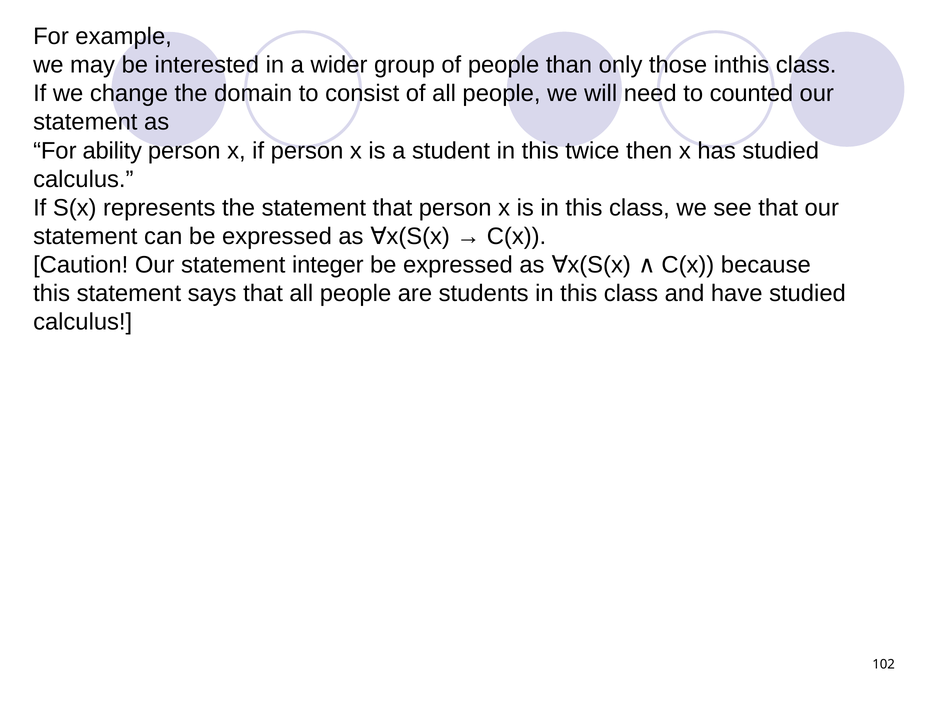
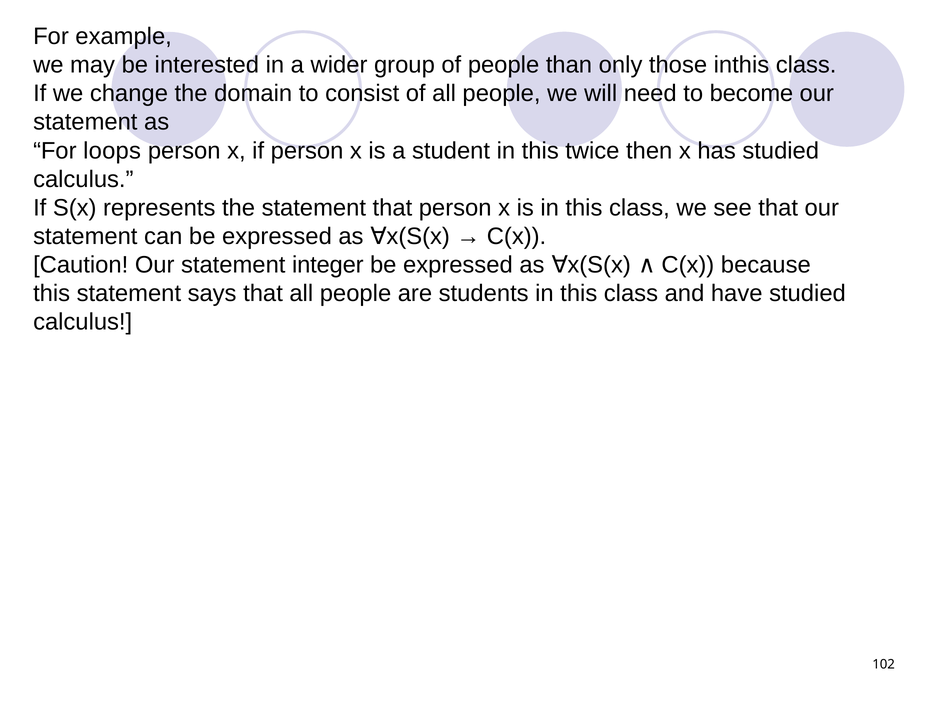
counted: counted -> become (751, 94)
ability: ability -> loops (112, 151)
